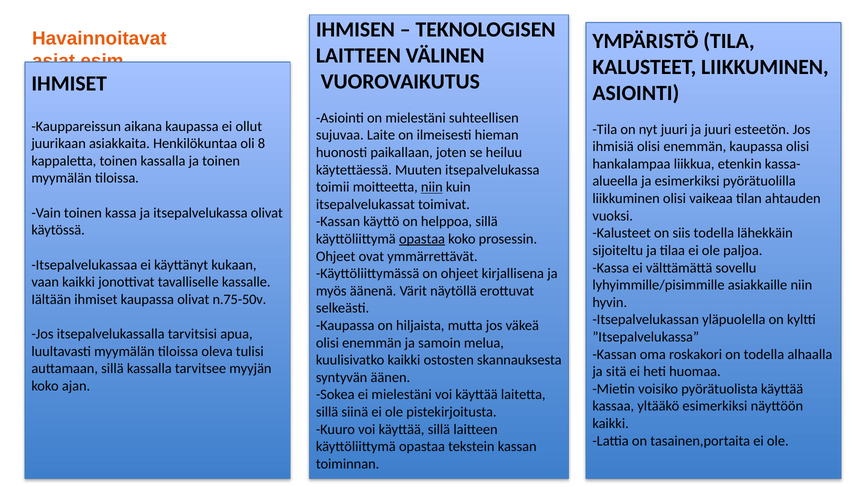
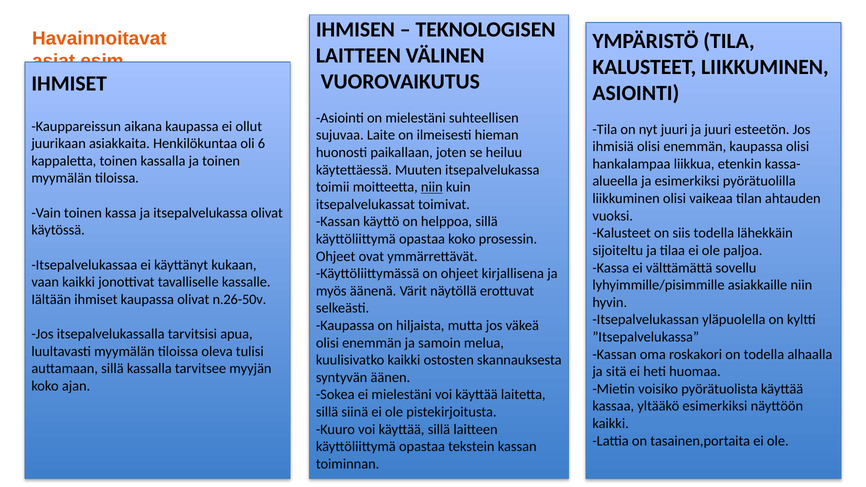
8: 8 -> 6 (261, 144)
opastaa underline: present -> none (422, 239)
n.75-50v: n.75-50v -> n.26-50v (239, 300)
